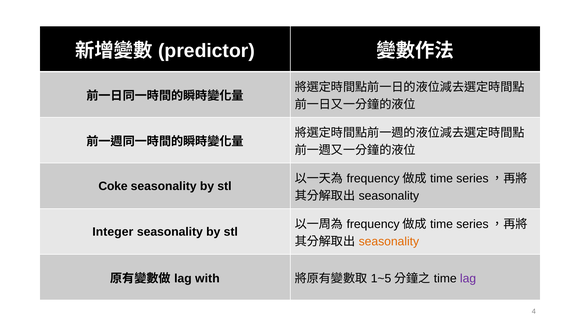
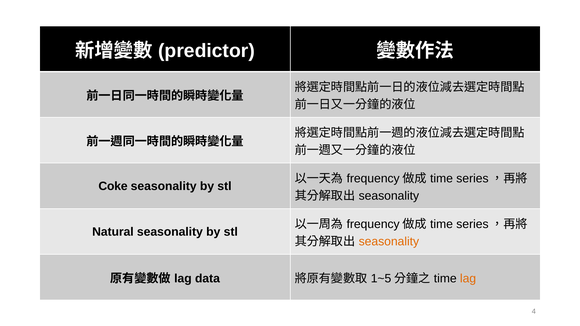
Integer: Integer -> Natural (113, 232)
with: with -> data (207, 279)
lag colour: purple -> orange (468, 279)
